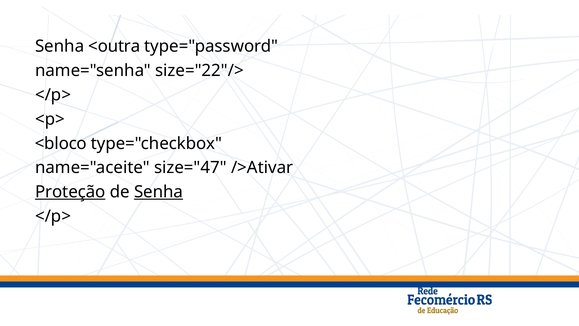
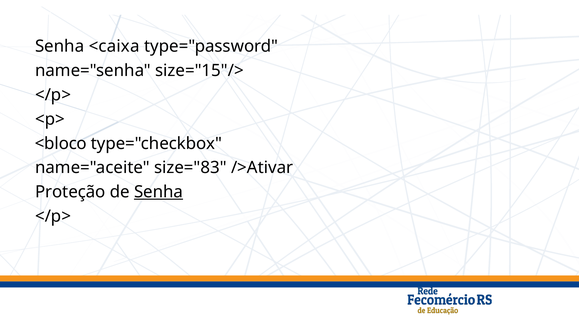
<outra: <outra -> <caixa (114, 46)
size="22"/>: size="22"/> -> size="15"/> (199, 71)
size="47: size="47 -> size="83 (190, 168)
Proteção underline: present -> none (70, 192)
